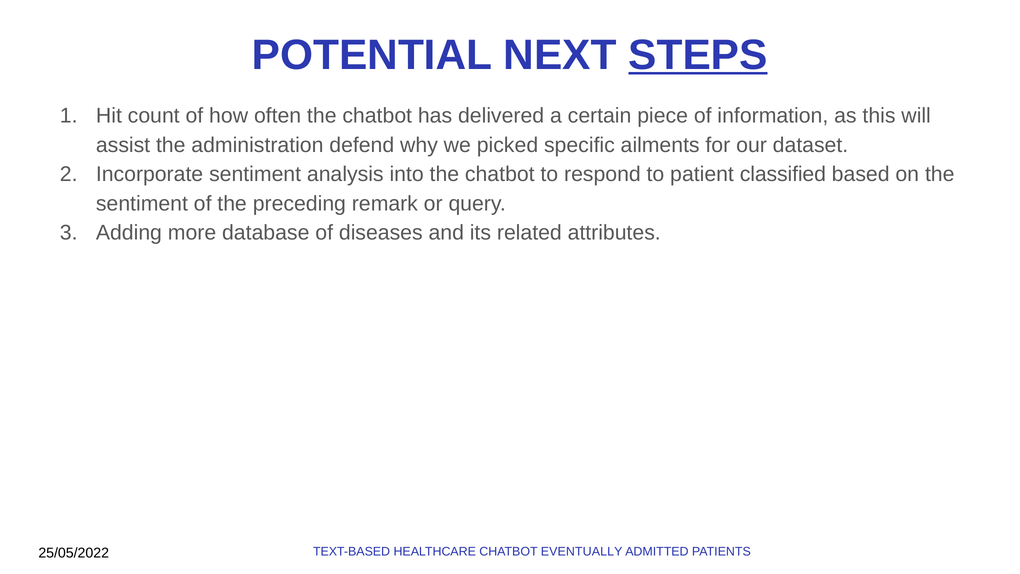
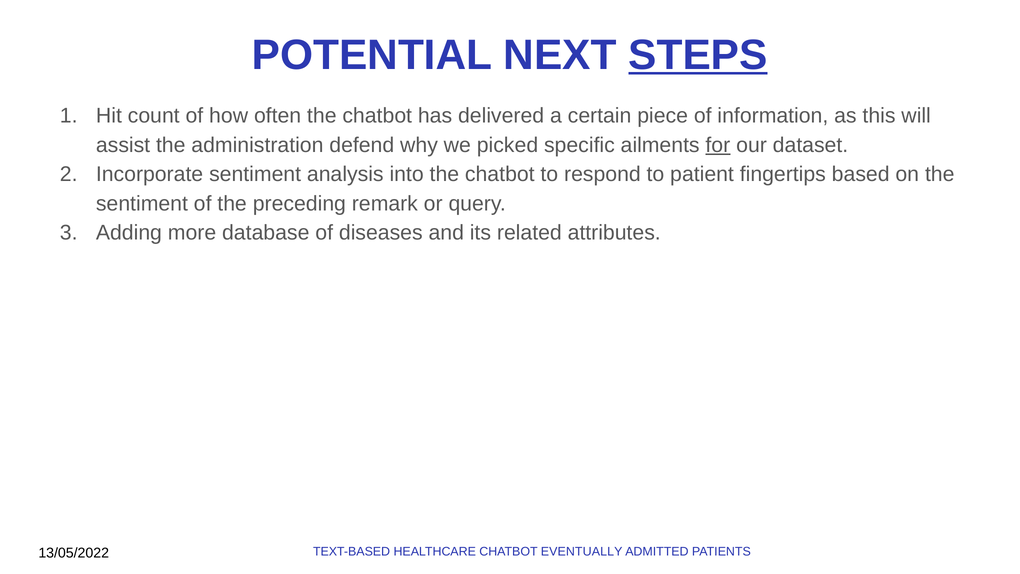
for underline: none -> present (718, 145)
classified: classified -> fingertips (783, 174)
25/05/2022: 25/05/2022 -> 13/05/2022 (74, 553)
